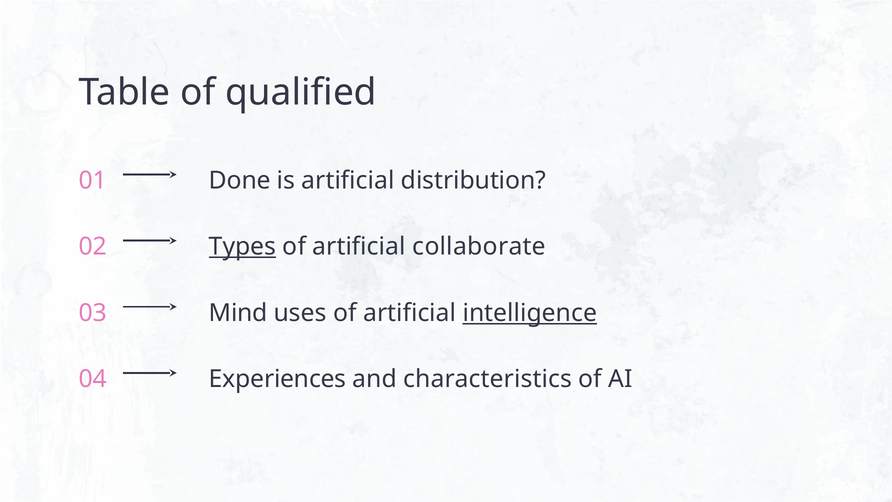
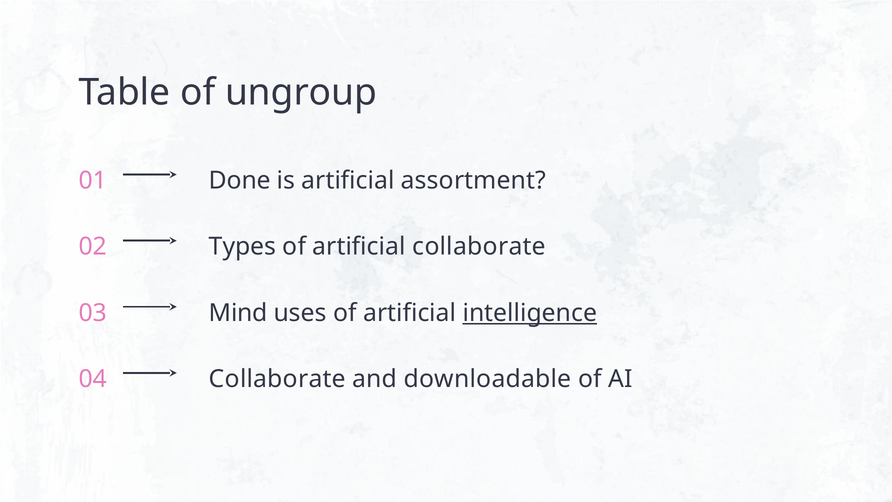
qualified: qualified -> ungroup (301, 93)
distribution: distribution -> assortment (473, 181)
Types underline: present -> none (243, 247)
04 Experiences: Experiences -> Collaborate (277, 379)
characteristics: characteristics -> downloadable (488, 379)
